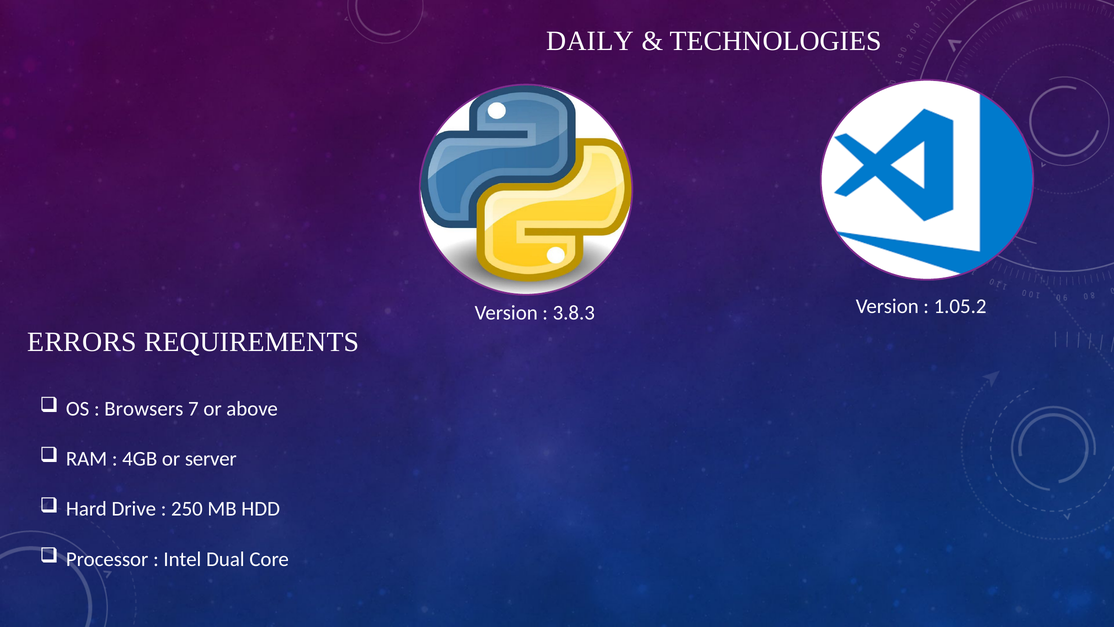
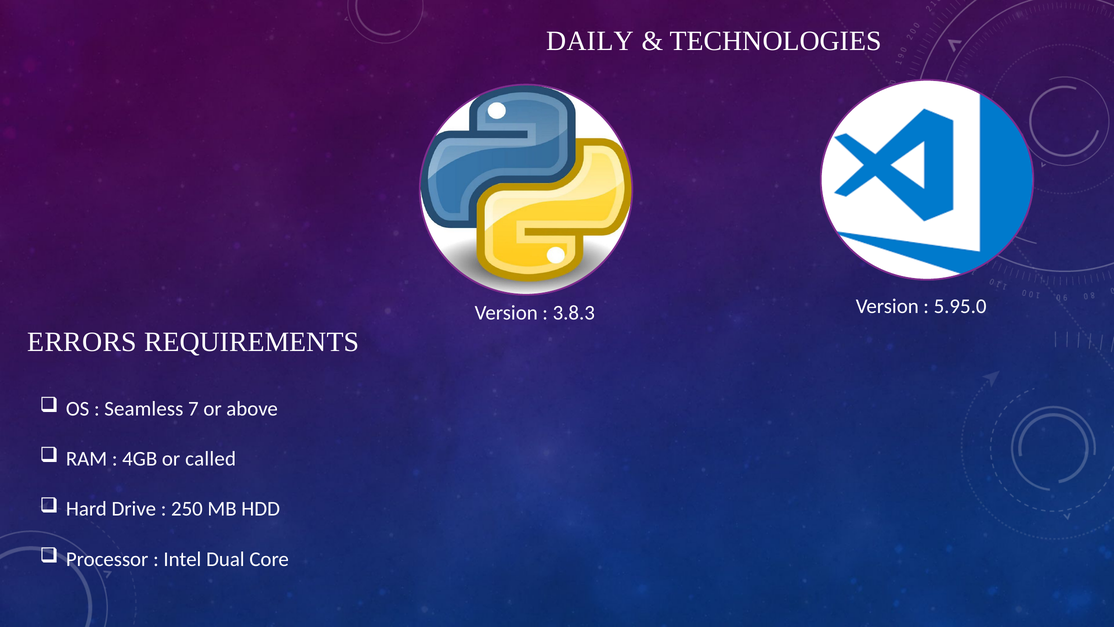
1.05.2: 1.05.2 -> 5.95.0 (960, 306)
Browsers: Browsers -> Seamless (144, 408)
server: server -> called (211, 459)
